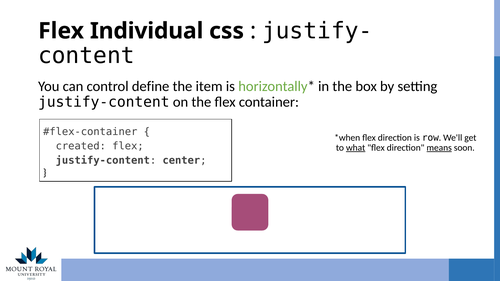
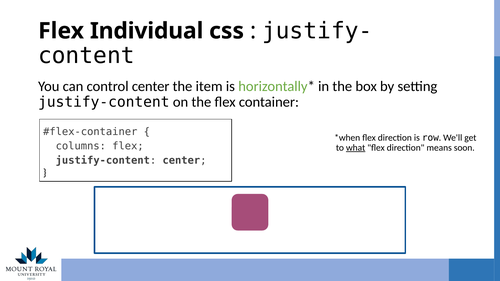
control define: define -> center (151, 86)
created: created -> columns (81, 146)
means underline: present -> none (439, 148)
